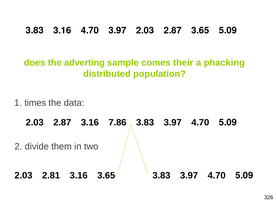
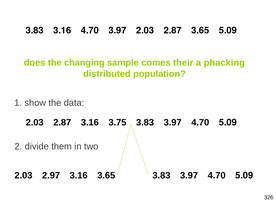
adverting: adverting -> changing (84, 63)
times: times -> show (35, 103)
7.86: 7.86 -> 3.75 (117, 122)
2.81: 2.81 -> 2.97 (51, 176)
